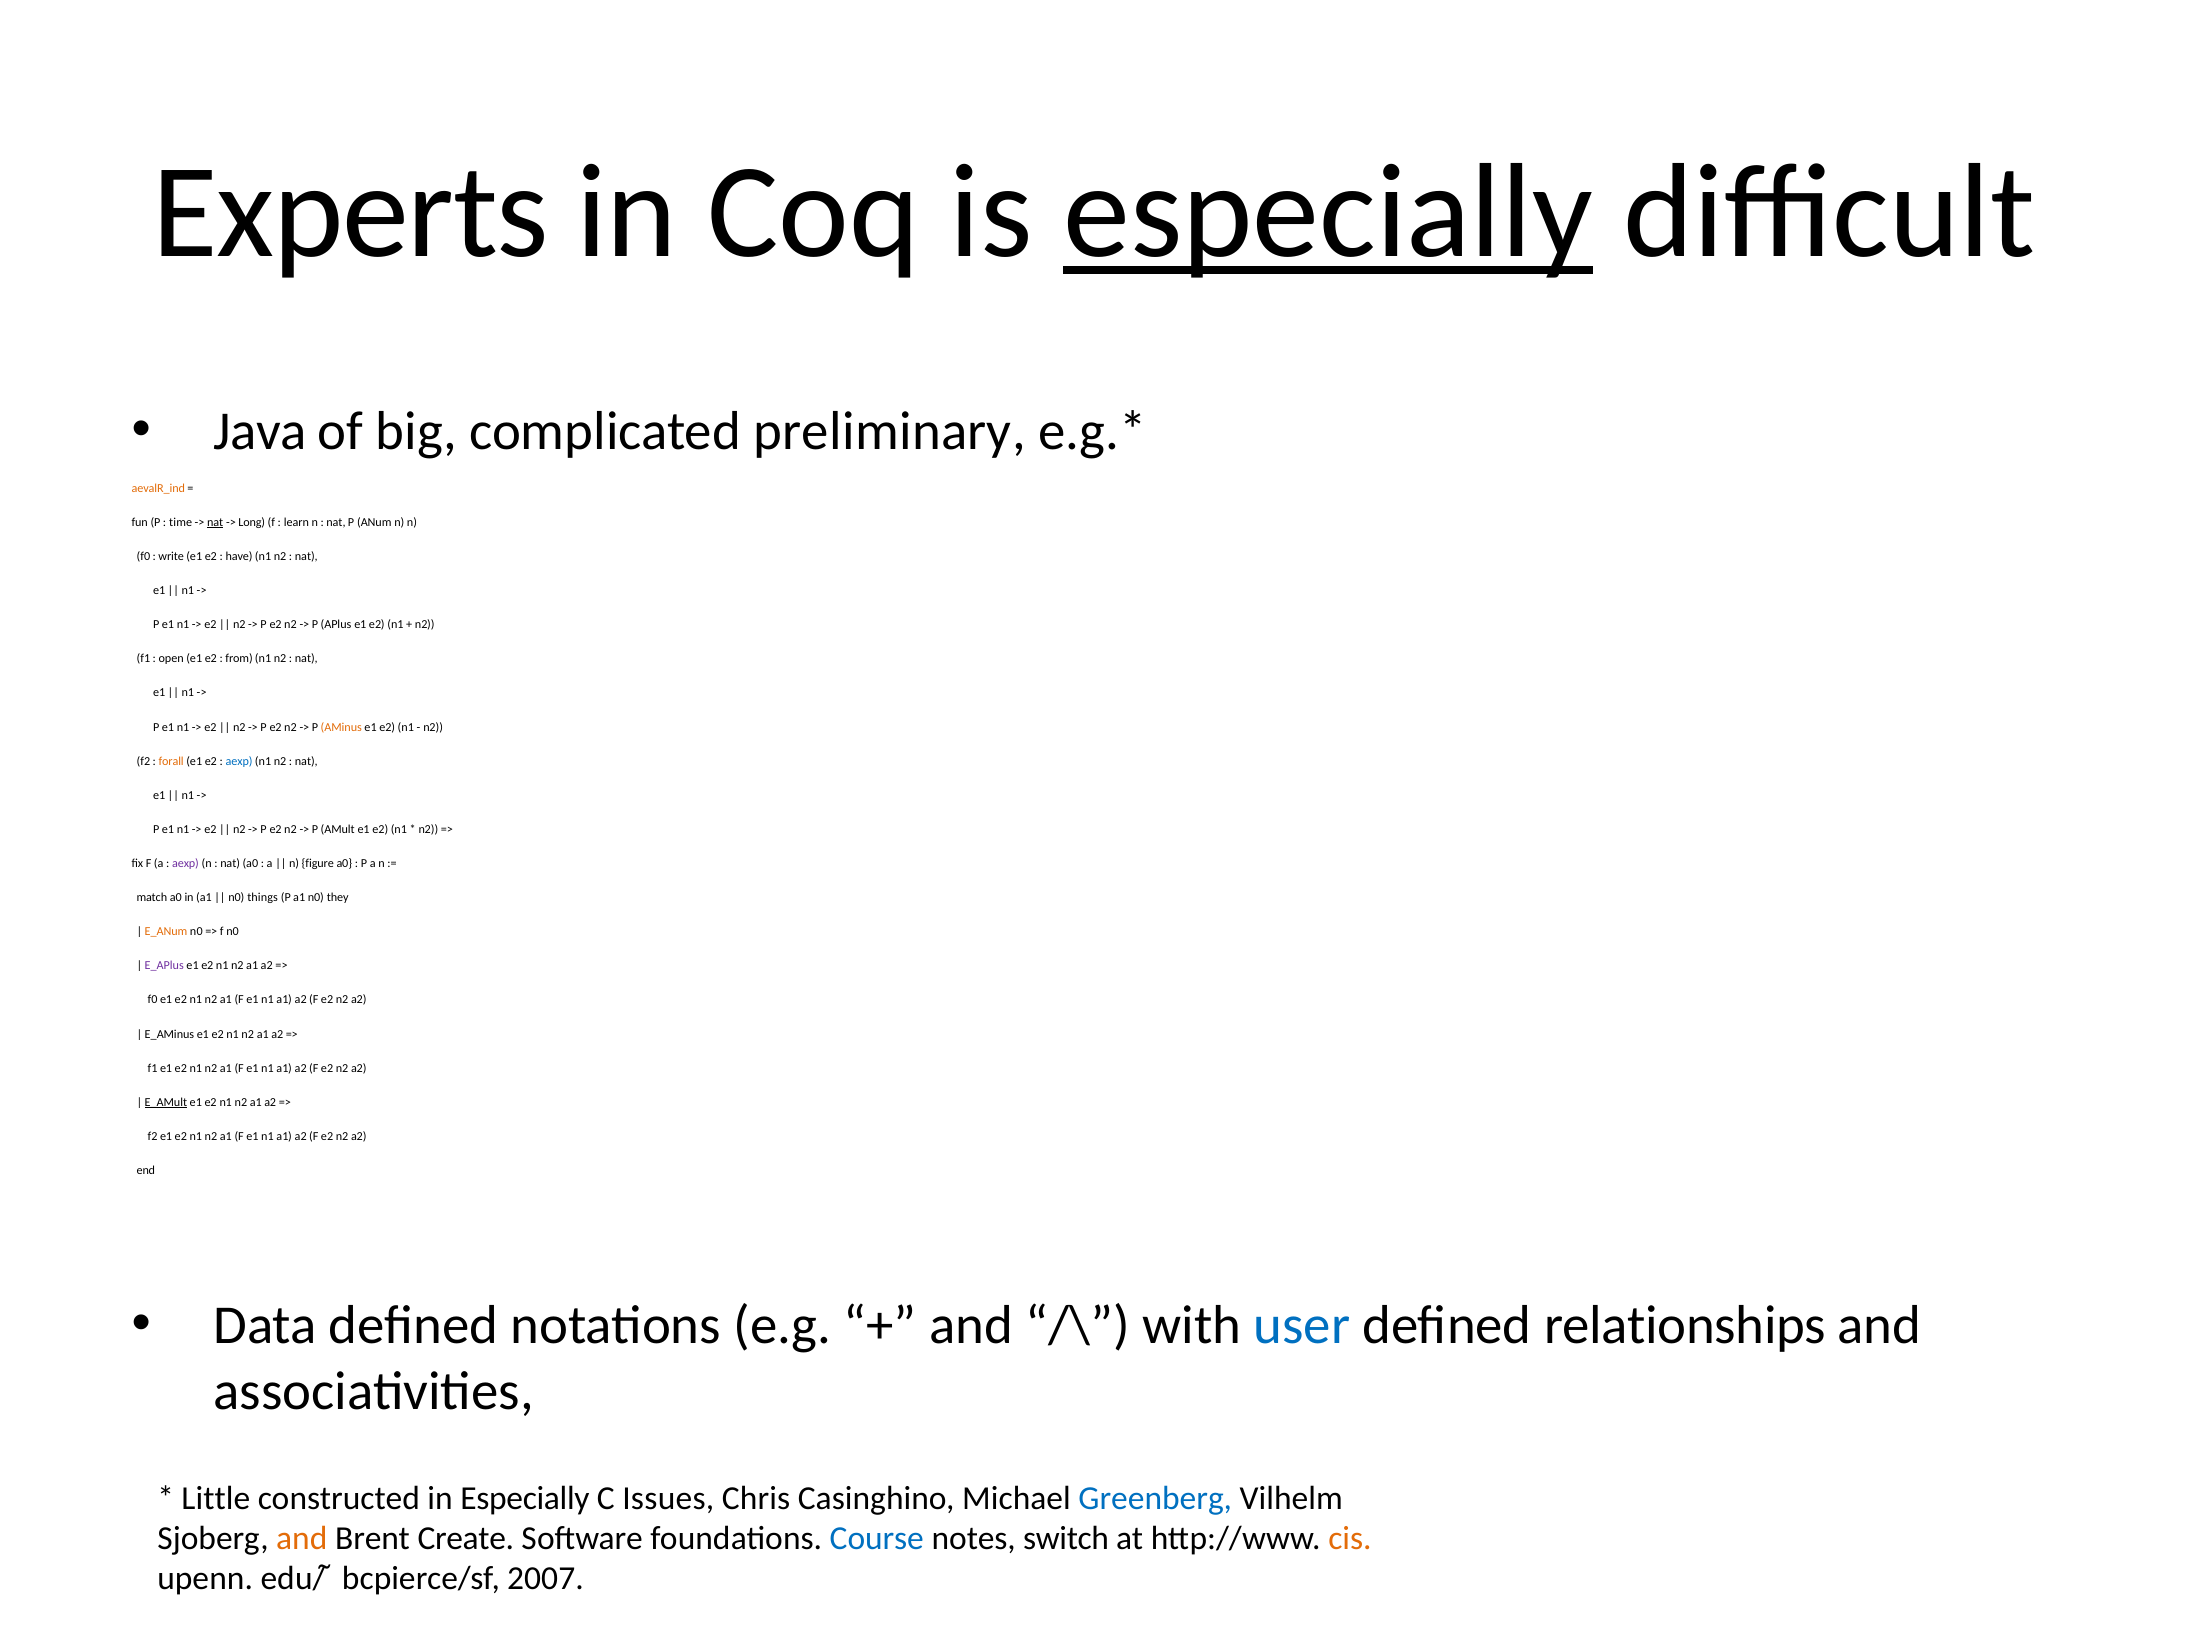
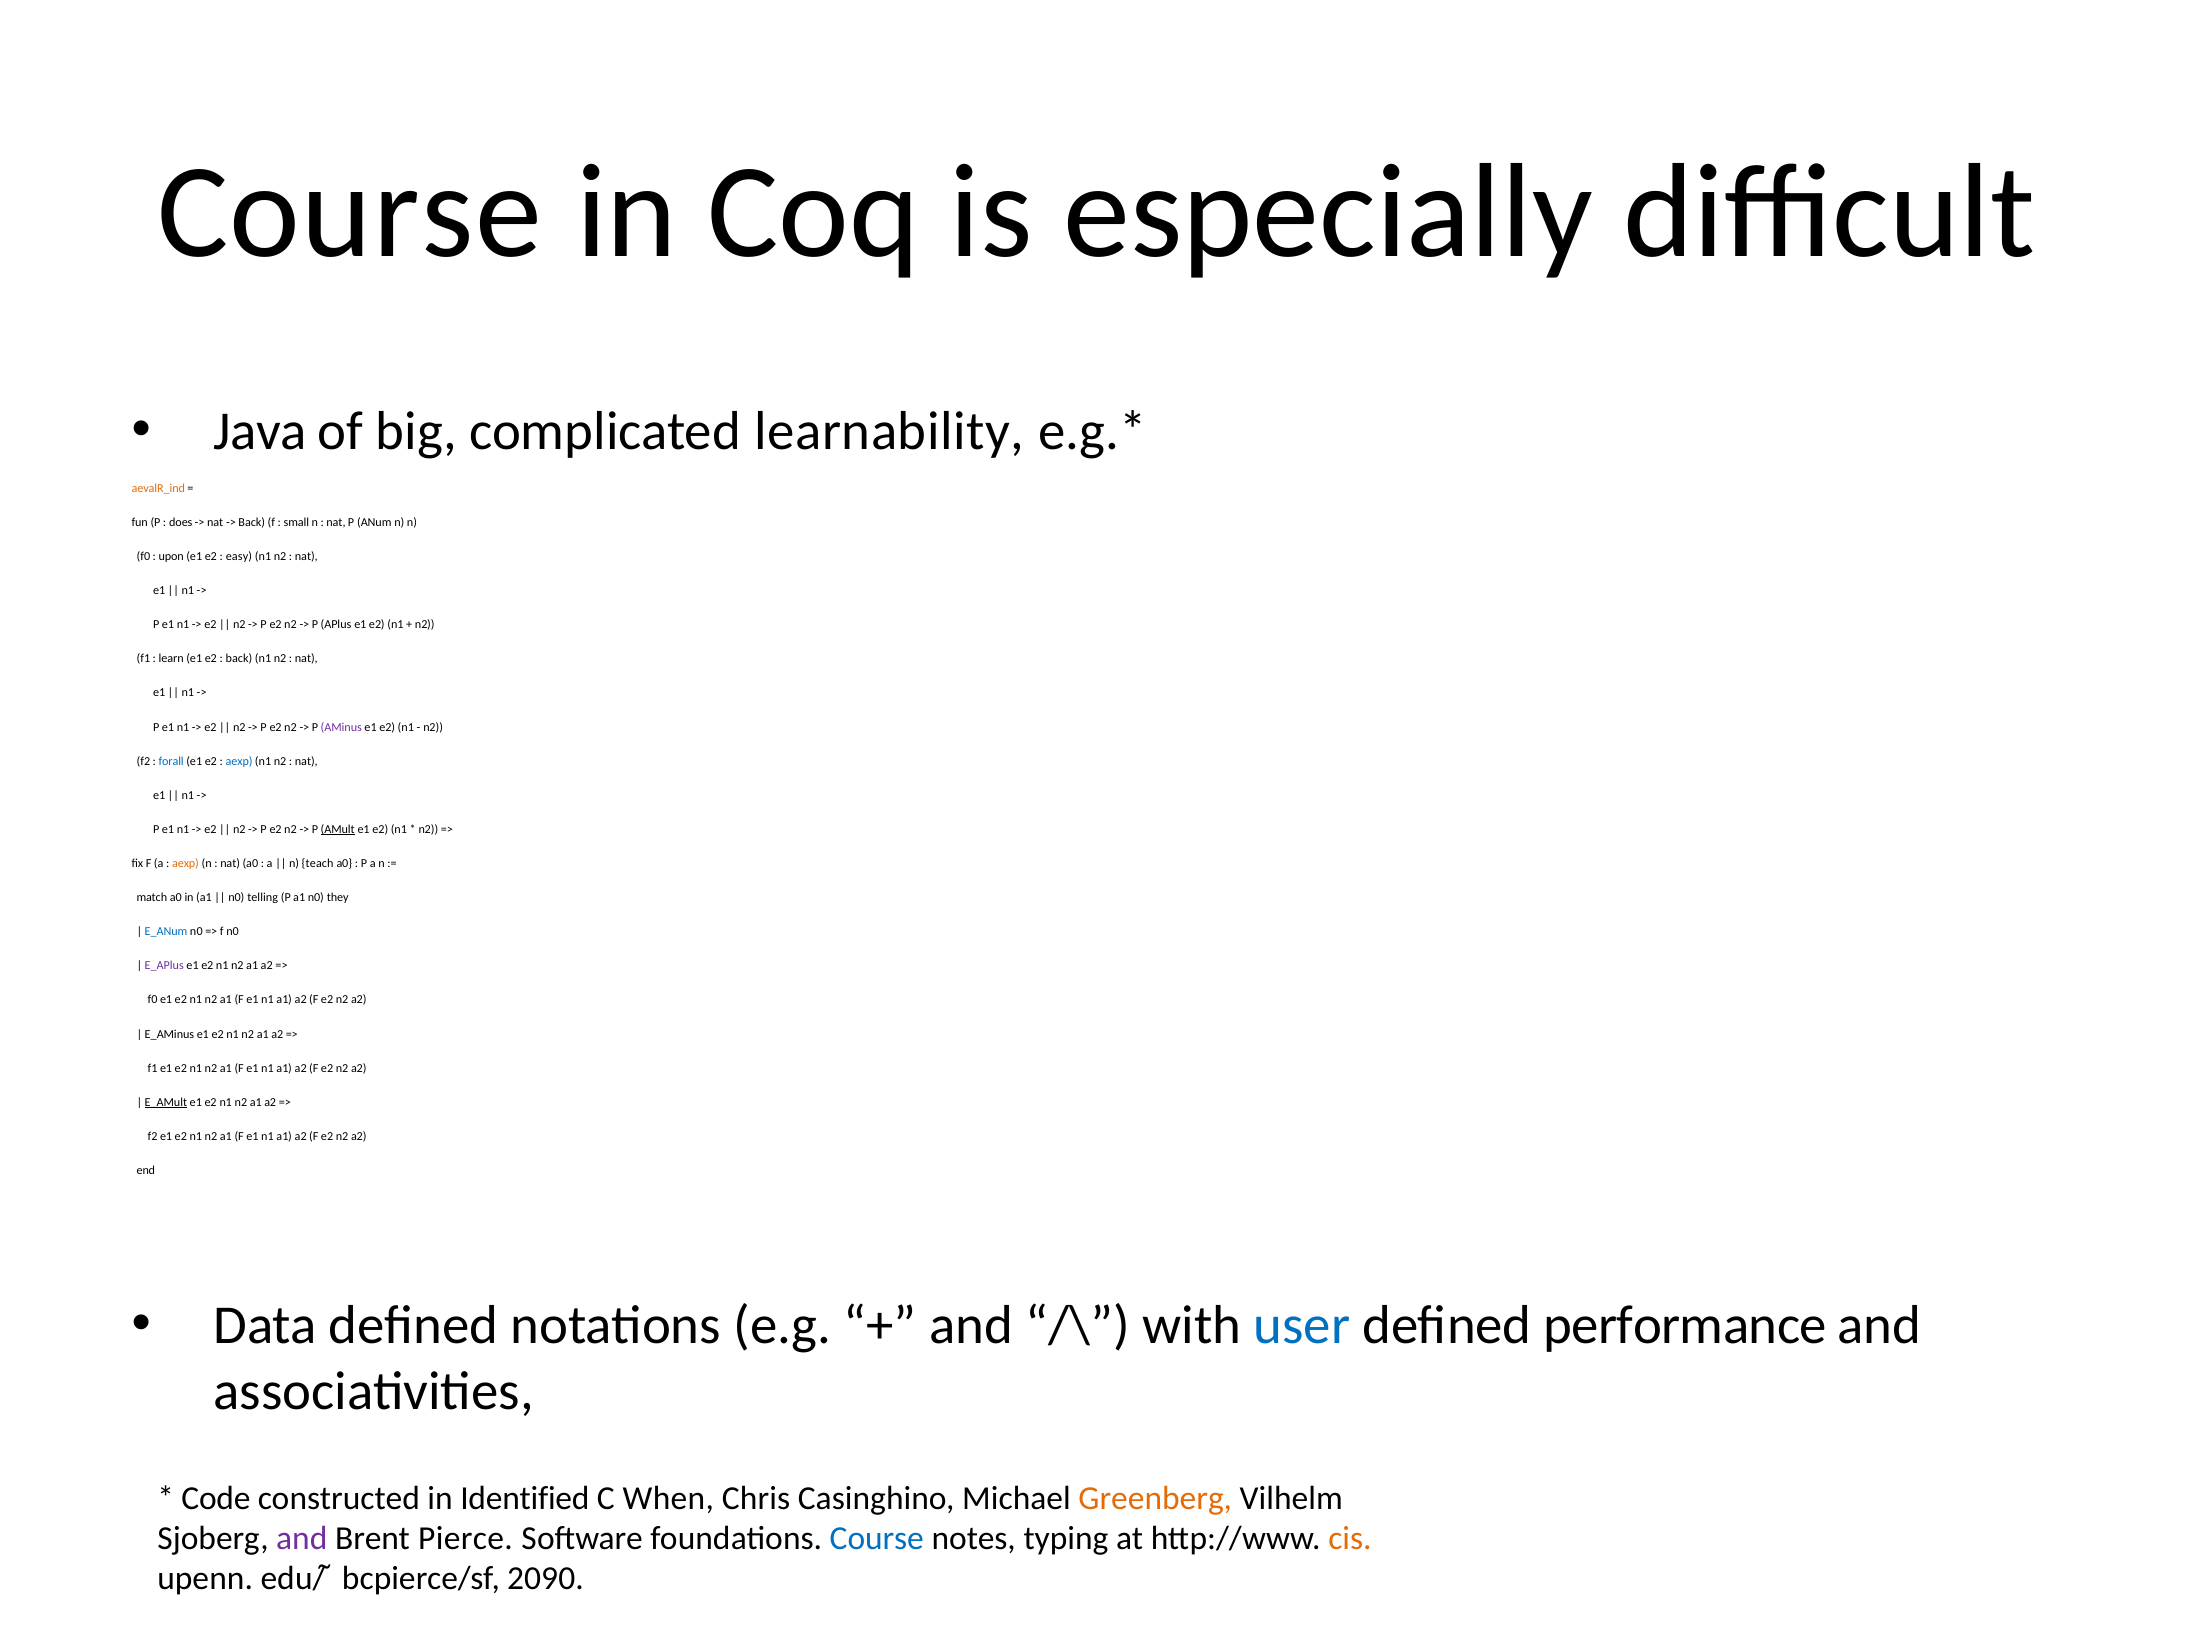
Experts: Experts -> Course (349, 212)
especially underline: present -> none (1328, 212)
preliminary: preliminary -> learnability (889, 431)
time: time -> does (181, 522)
nat underline: present -> none (215, 522)
Long: Long -> Back (252, 522)
learn: learn -> small (296, 522)
write: write -> upon (171, 556)
have: have -> easy (239, 556)
open: open -> learn (171, 659)
from: from -> back (239, 659)
AMinus colour: orange -> purple (341, 727)
forall colour: orange -> blue (171, 761)
AMult underline: none -> present (338, 829)
aexp colour: purple -> orange (186, 863)
figure: figure -> teach (318, 863)
things: things -> telling (263, 897)
E_ANum colour: orange -> blue (166, 932)
relationships: relationships -> performance (1685, 1326)
Little: Little -> Code (216, 1498)
in Especially: Especially -> Identified (525, 1498)
Issues: Issues -> When (668, 1498)
Greenberg colour: blue -> orange (1155, 1498)
and colour: orange -> purple (302, 1538)
Create: Create -> Pierce (465, 1538)
switch: switch -> typing (1066, 1538)
2007: 2007 -> 2090 (545, 1579)
